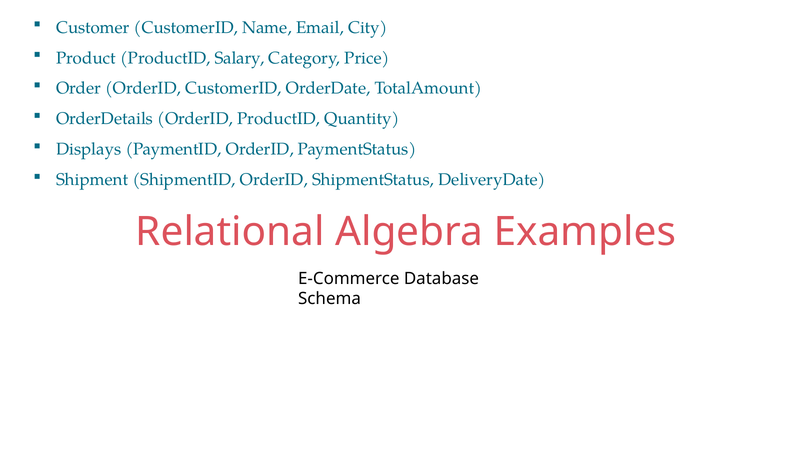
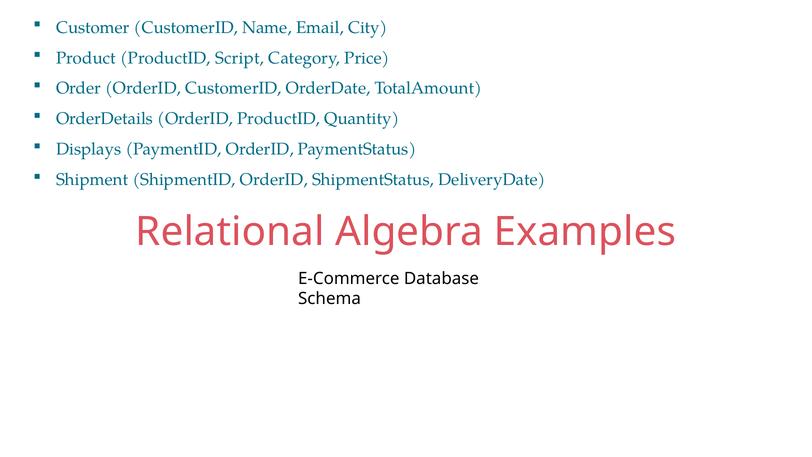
Salary: Salary -> Script (240, 58)
